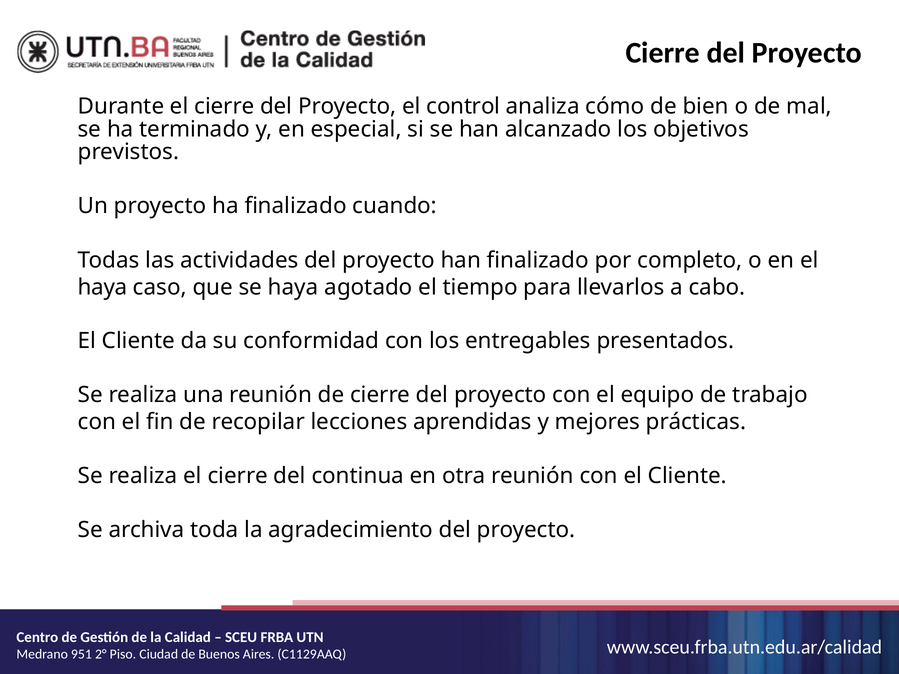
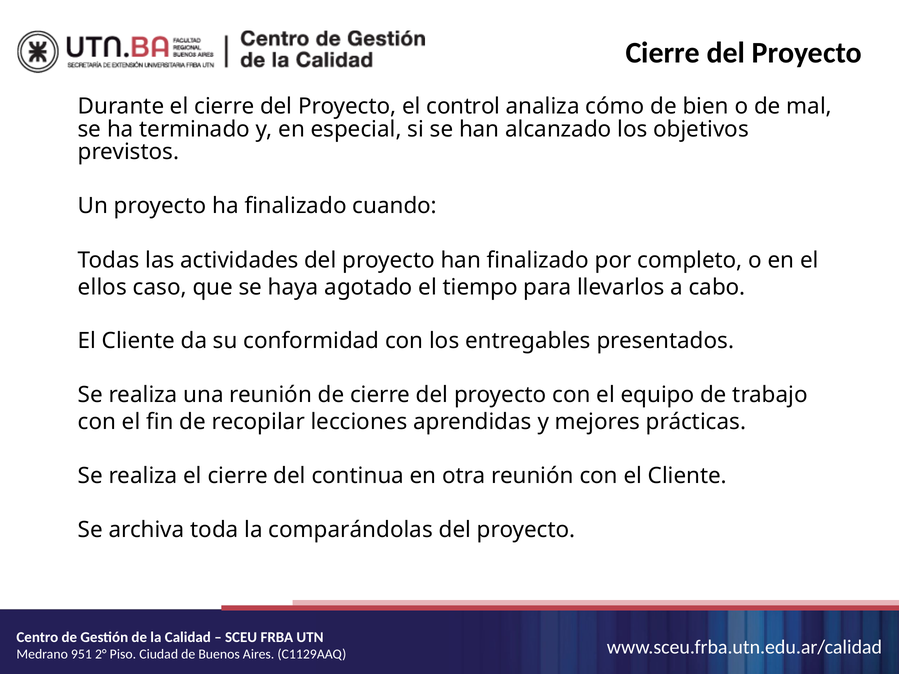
haya: haya -> ellos (102, 287)
agradecimiento: agradecimiento -> comparándolas (351, 530)
